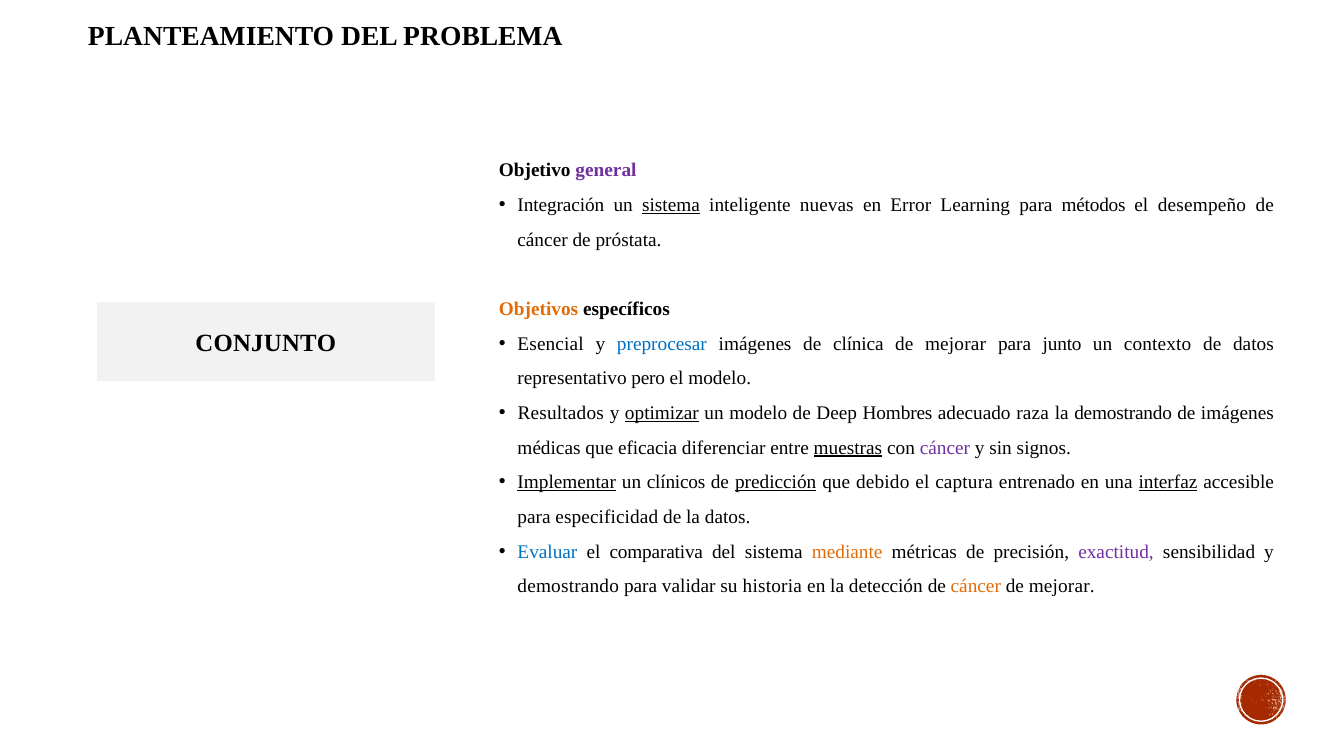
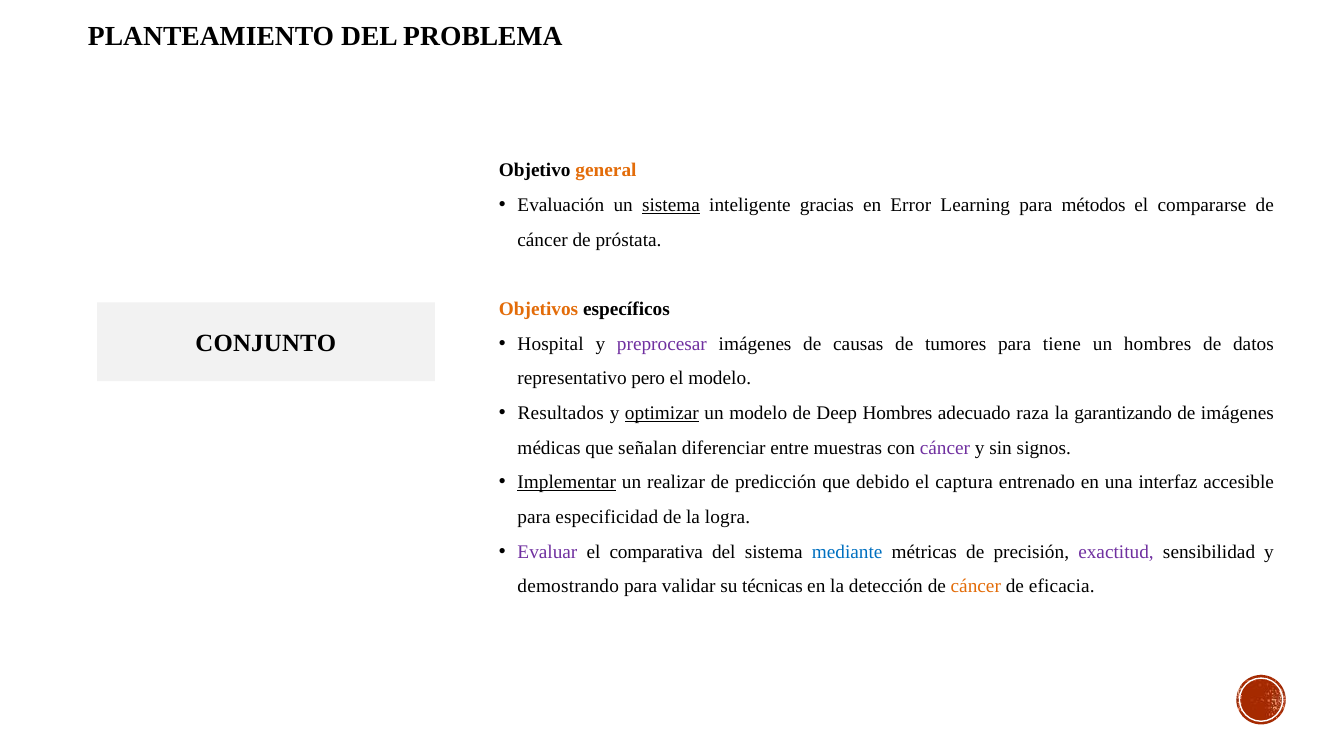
general colour: purple -> orange (606, 171)
Integración: Integración -> Evaluación (561, 205)
nuevas: nuevas -> gracias (827, 205)
desempeño: desempeño -> compararse (1202, 205)
Esencial: Esencial -> Hospital (551, 344)
preprocesar colour: blue -> purple (662, 344)
clínica: clínica -> causas (858, 344)
mejorar: mejorar -> tumores (956, 344)
junto: junto -> tiene (1062, 344)
un contexto: contexto -> hombres (1158, 344)
la demostrando: demostrando -> garantizando (1123, 413)
eficacia: eficacia -> señalan (648, 448)
muestras underline: present -> none (848, 448)
clínicos: clínicos -> realizar (676, 483)
predicción underline: present -> none (776, 483)
interfaz underline: present -> none (1168, 483)
la datos: datos -> logra (728, 518)
Evaluar colour: blue -> purple (547, 552)
mediante colour: orange -> blue (847, 552)
historia: historia -> técnicas (772, 587)
mejorar: mejorar -> eficacia (1062, 587)
